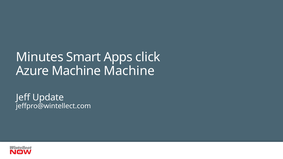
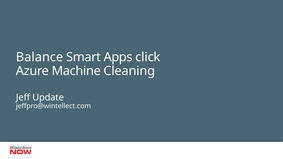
Minutes: Minutes -> Balance (40, 57)
Machine Machine: Machine -> Cleaning (129, 71)
